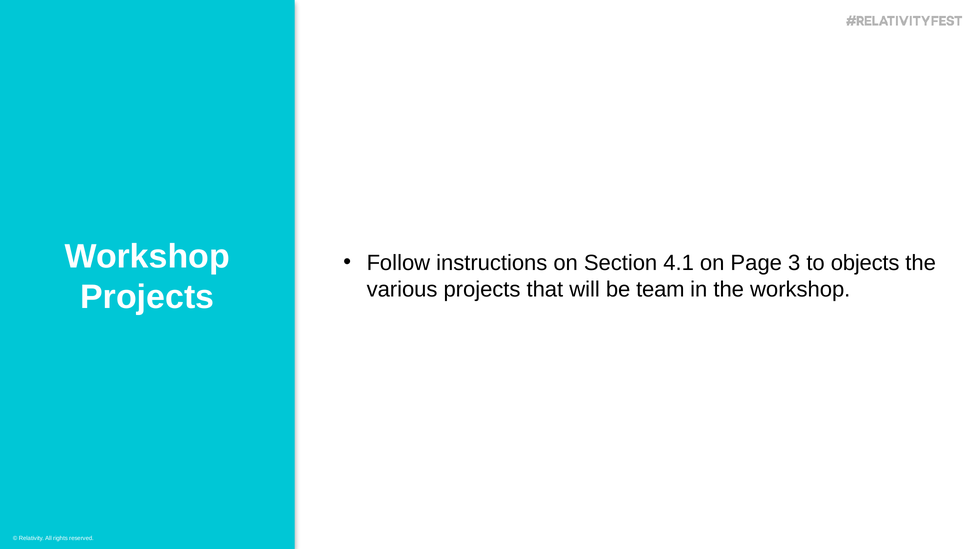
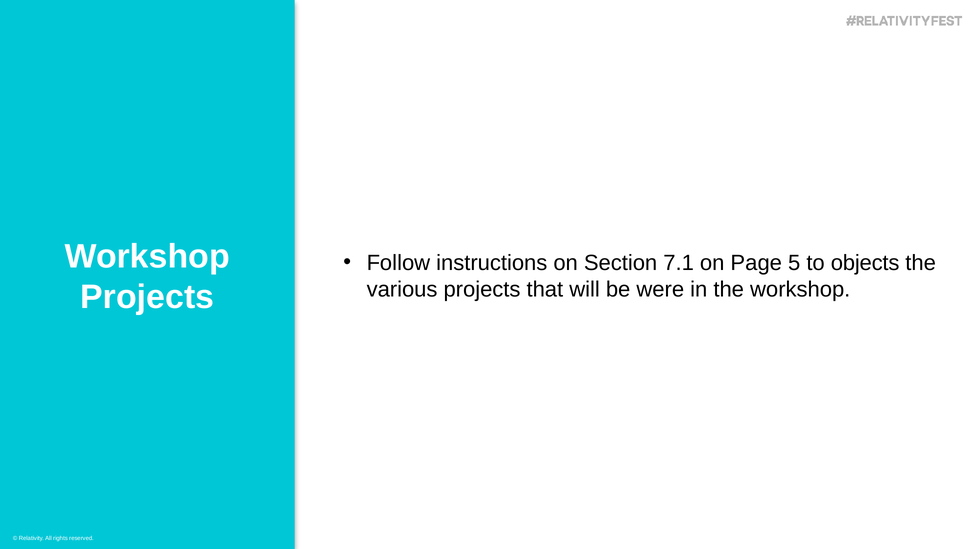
4.1: 4.1 -> 7.1 (679, 263)
3: 3 -> 5 (794, 263)
team: team -> were (660, 289)
